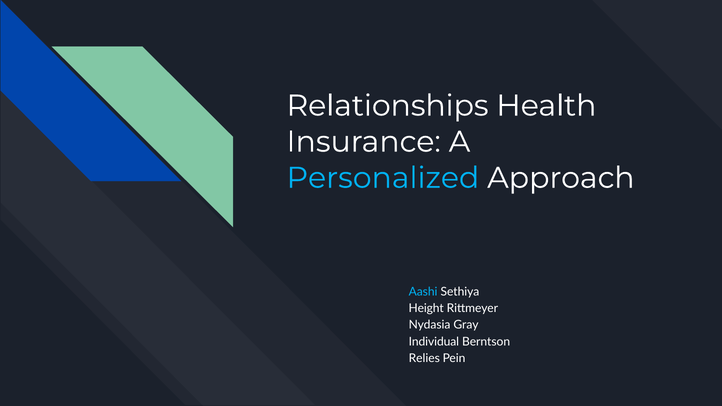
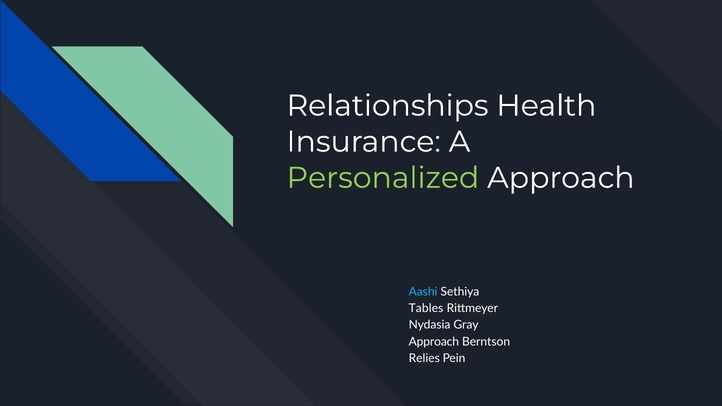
Personalized colour: light blue -> light green (383, 178)
Height: Height -> Tables (426, 308)
Individual: Individual -> Approach (434, 342)
